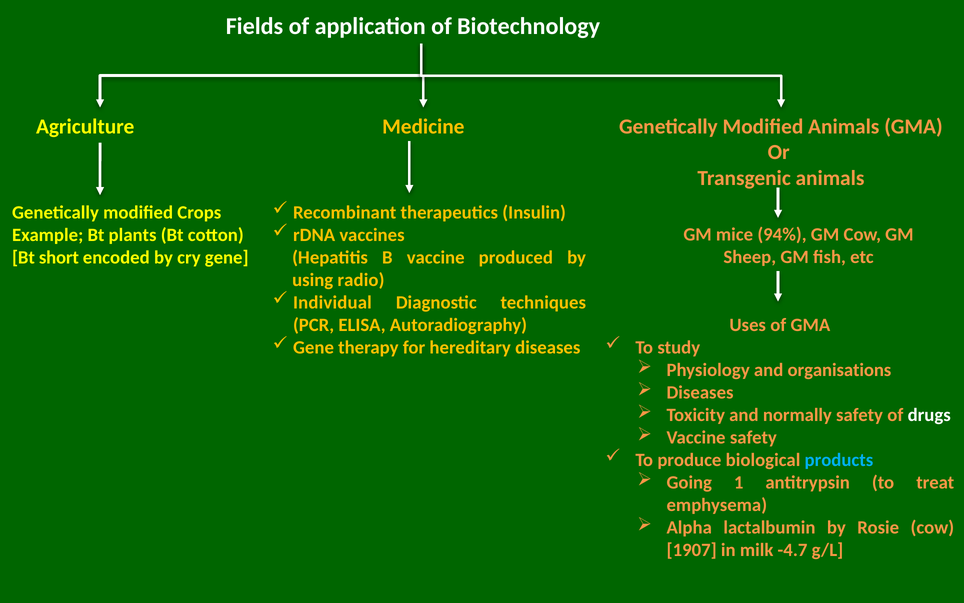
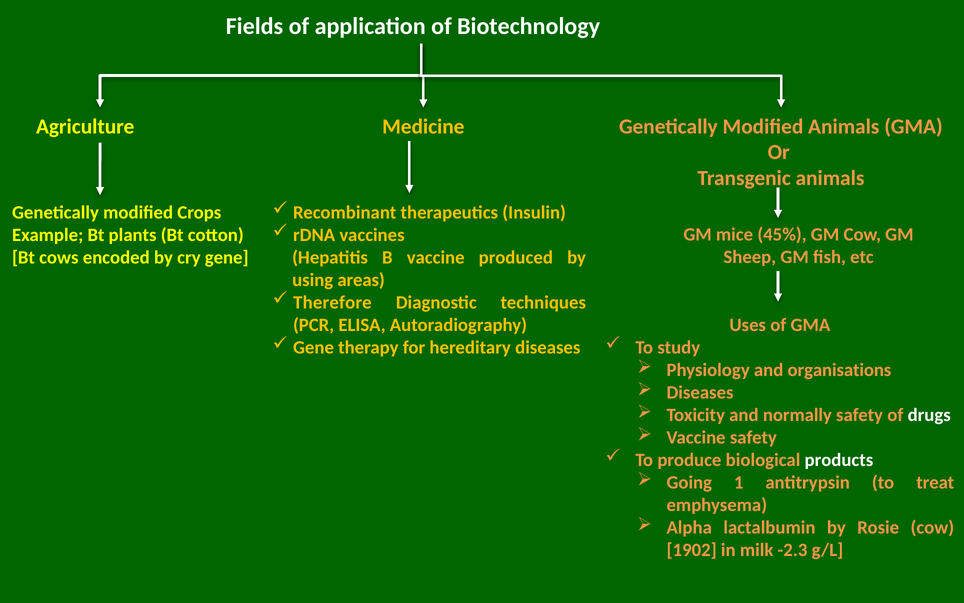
94%: 94% -> 45% (782, 234)
short: short -> cows (59, 257)
radio: radio -> areas (361, 280)
Individual: Individual -> Therefore (332, 302)
products colour: light blue -> white (839, 460)
1907: 1907 -> 1902 (692, 550)
-4.7: -4.7 -> -2.3 (793, 550)
